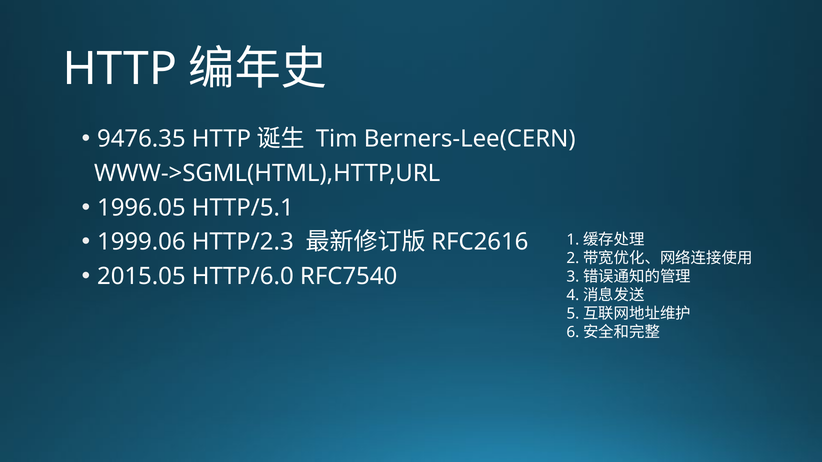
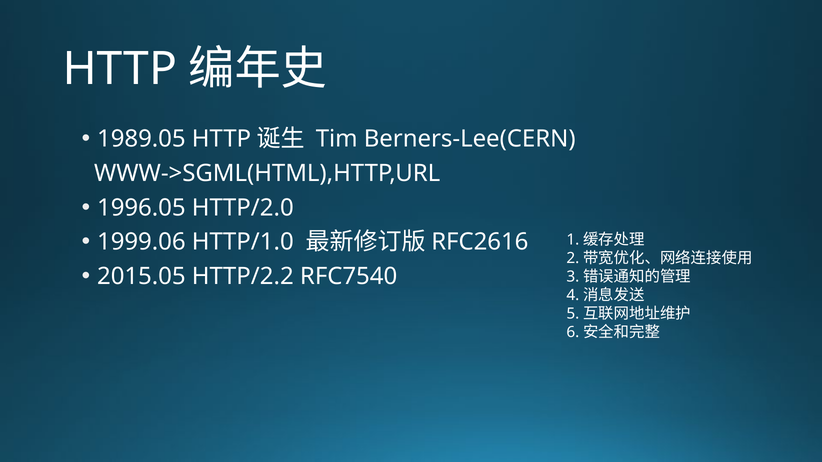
9476.35: 9476.35 -> 1989.05 (141, 139)
HTTP/5.1: HTTP/5.1 -> HTTP/2.0 (243, 208)
HTTP/2.3: HTTP/2.3 -> HTTP/1.0 (243, 242)
HTTP/6.0: HTTP/6.0 -> HTTP/2.2 (243, 277)
